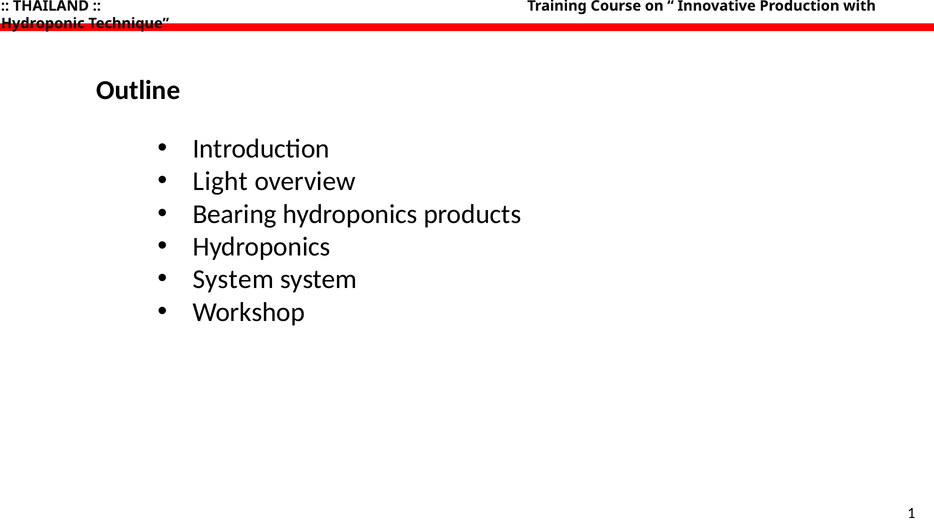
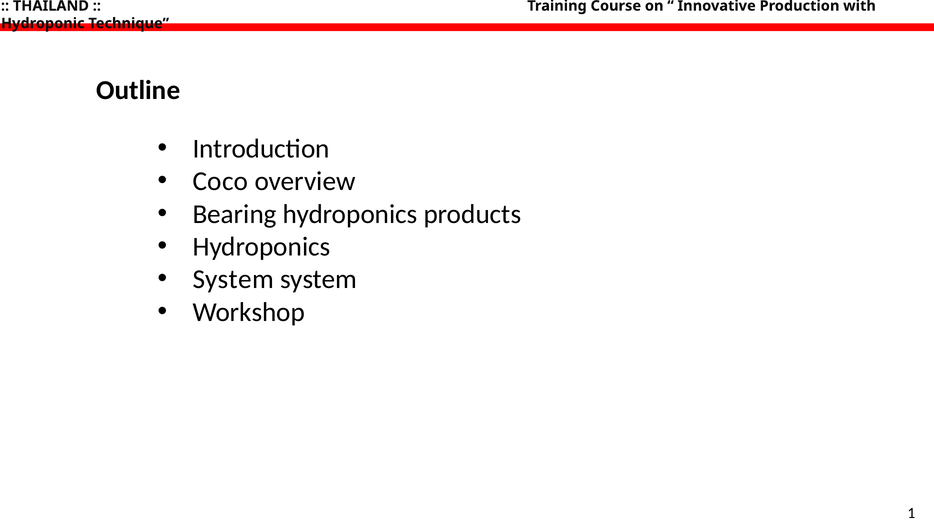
Light: Light -> Coco (220, 181)
